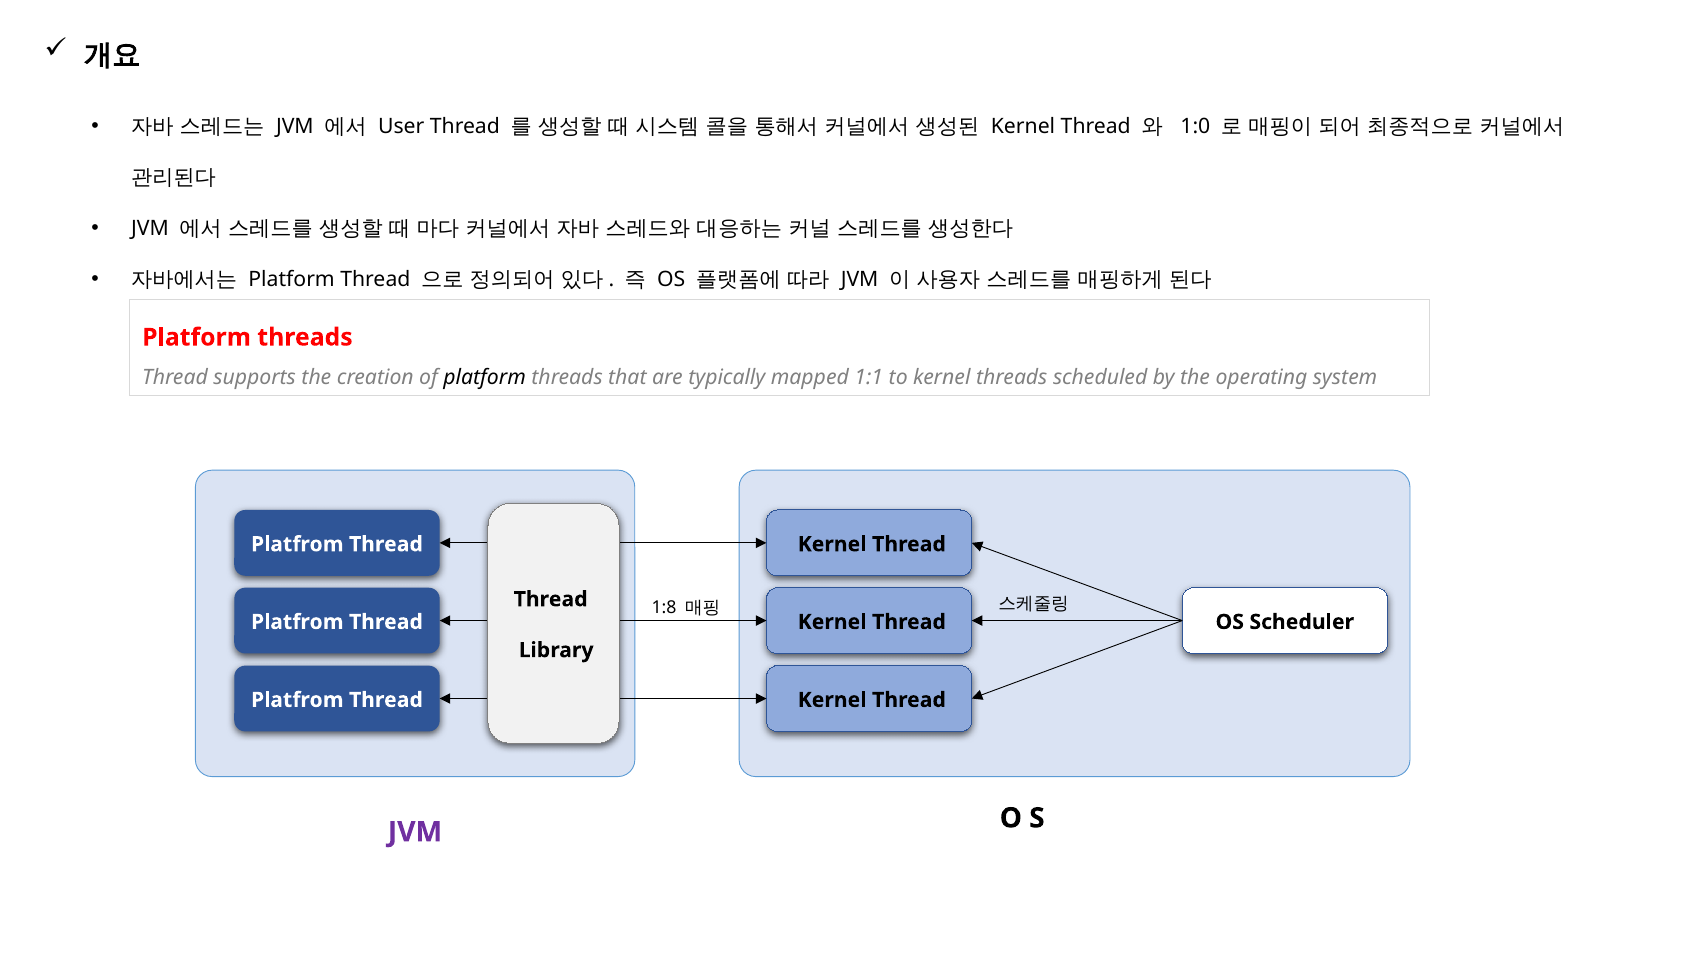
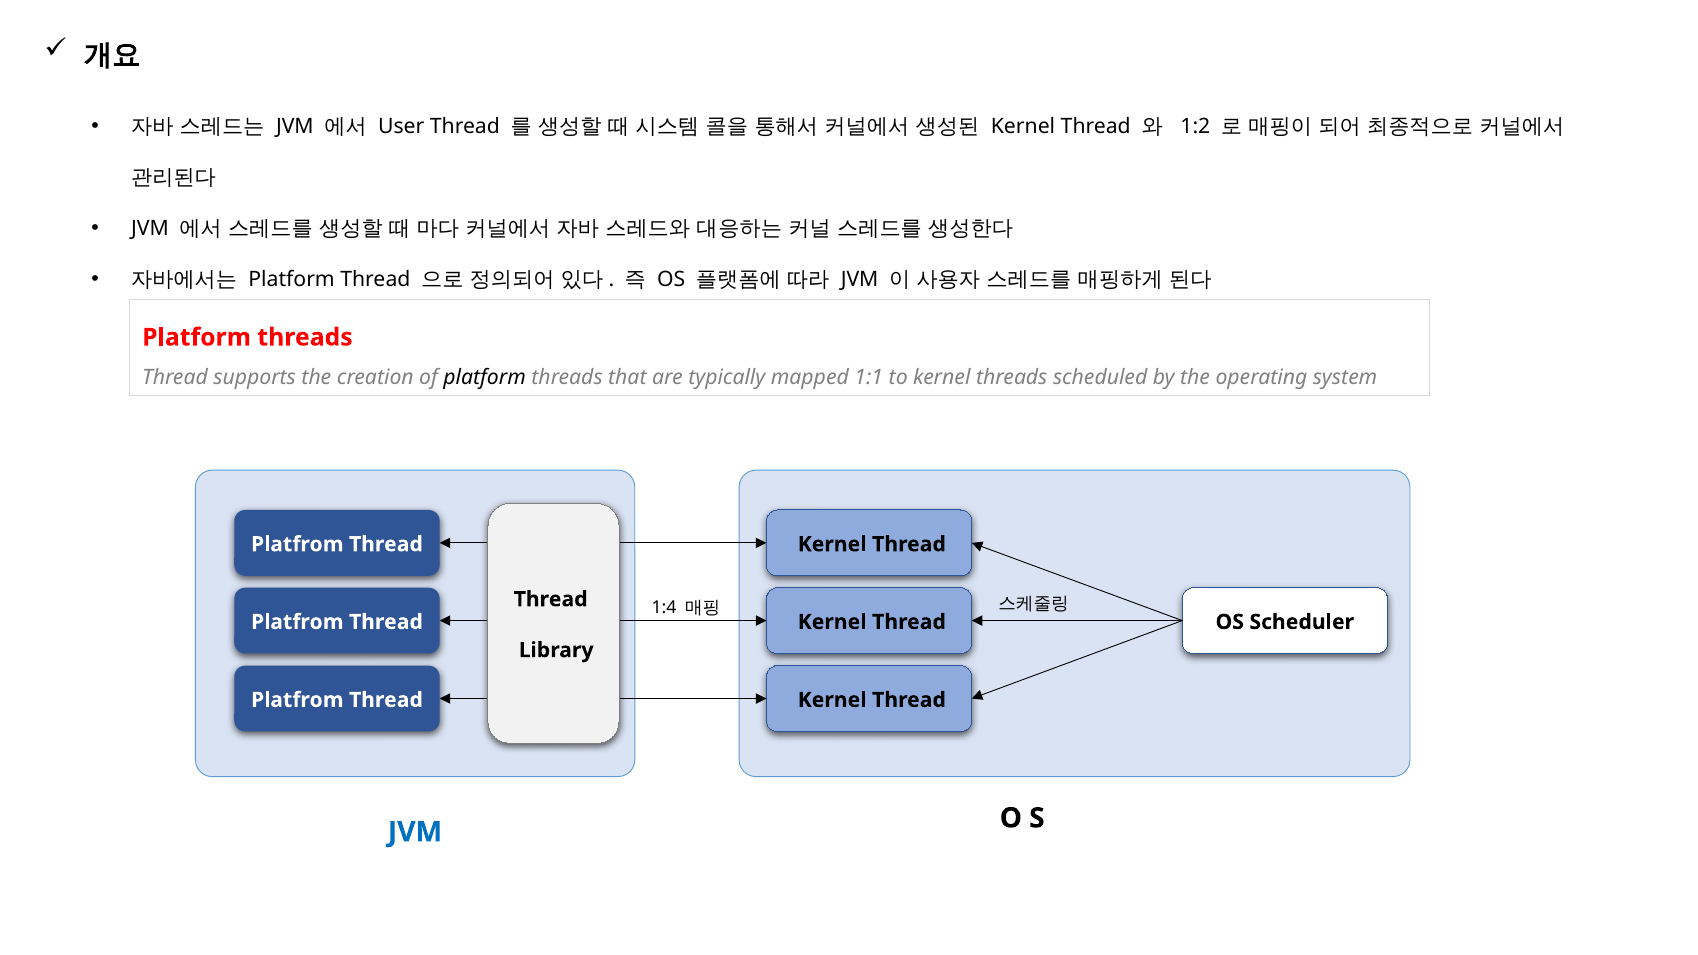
1:0: 1:0 -> 1:2 (1195, 127)
1:8: 1:8 -> 1:4 (664, 607)
JVM colour: purple -> blue (415, 832)
